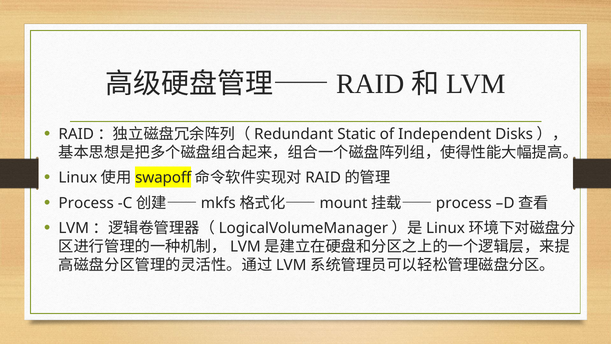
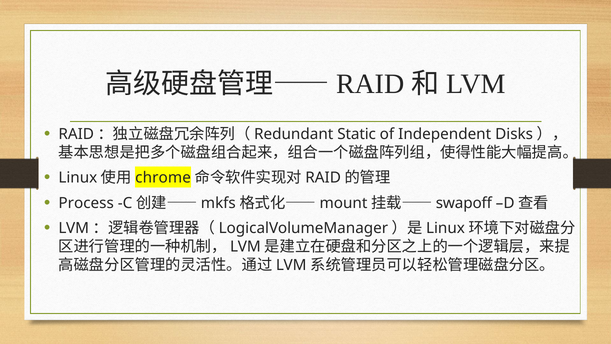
swapoff: swapoff -> chrome (163, 178)
process: process -> swapoff (464, 203)
